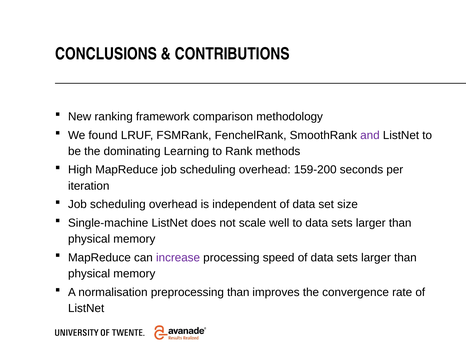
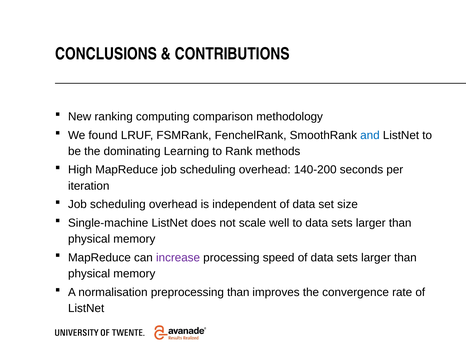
framework: framework -> computing (163, 117)
and colour: purple -> blue (370, 135)
159-200: 159-200 -> 140-200 (315, 170)
